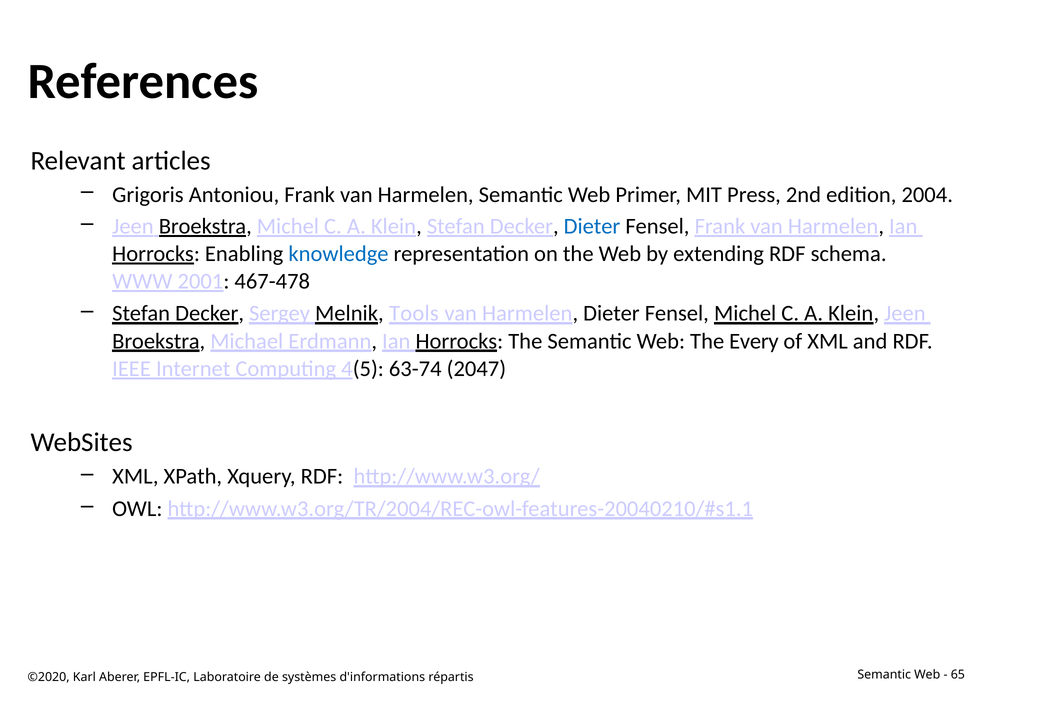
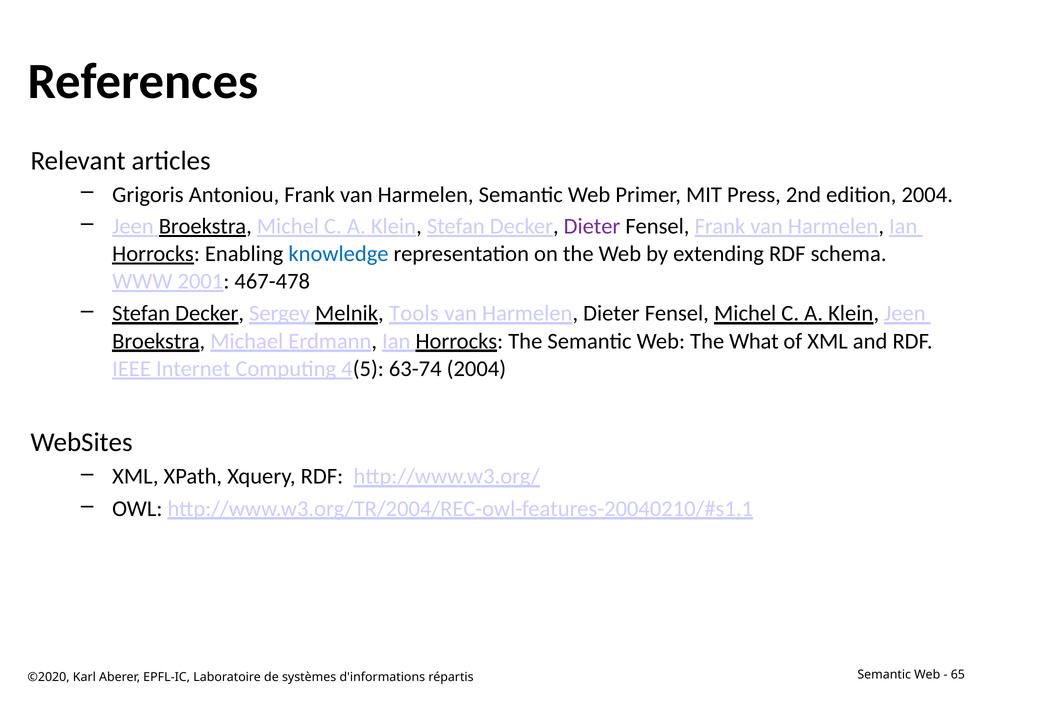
Dieter colour: blue -> purple (592, 226)
Every: Every -> What (754, 341)
63-74 2047: 2047 -> 2004 (476, 369)
